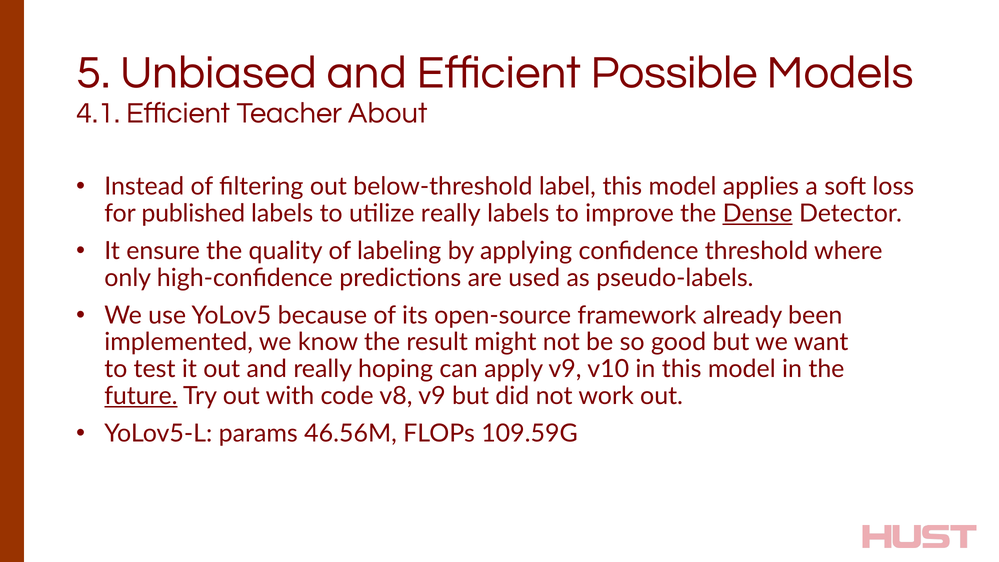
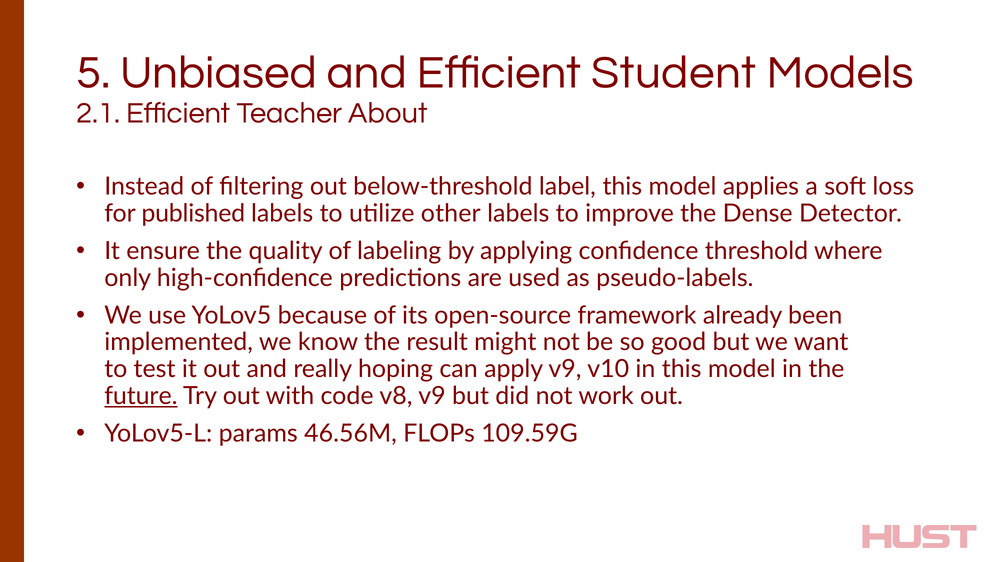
Possible: Possible -> Student (674, 72)
4.1: 4.1 -> 2.1 (98, 113)
utilize really: really -> other (451, 214)
Dense underline: present -> none (758, 214)
